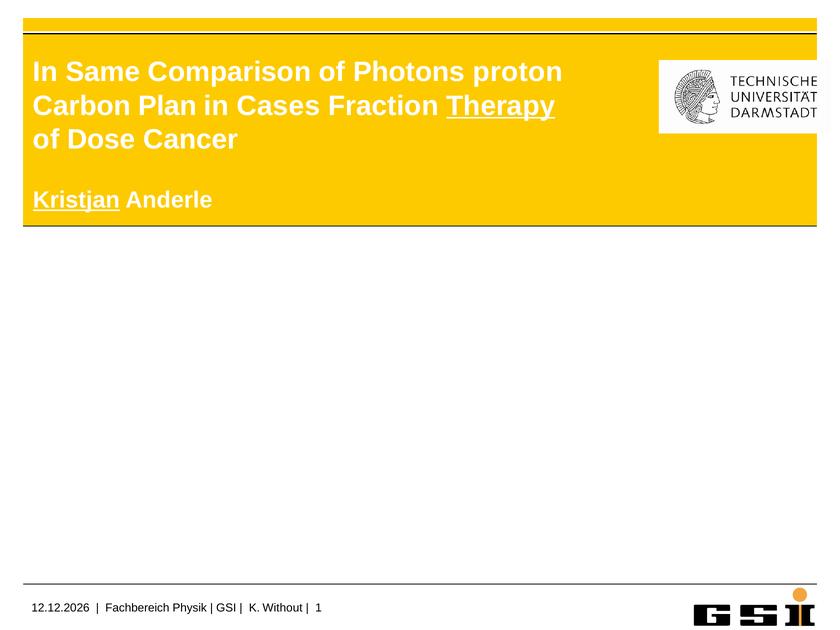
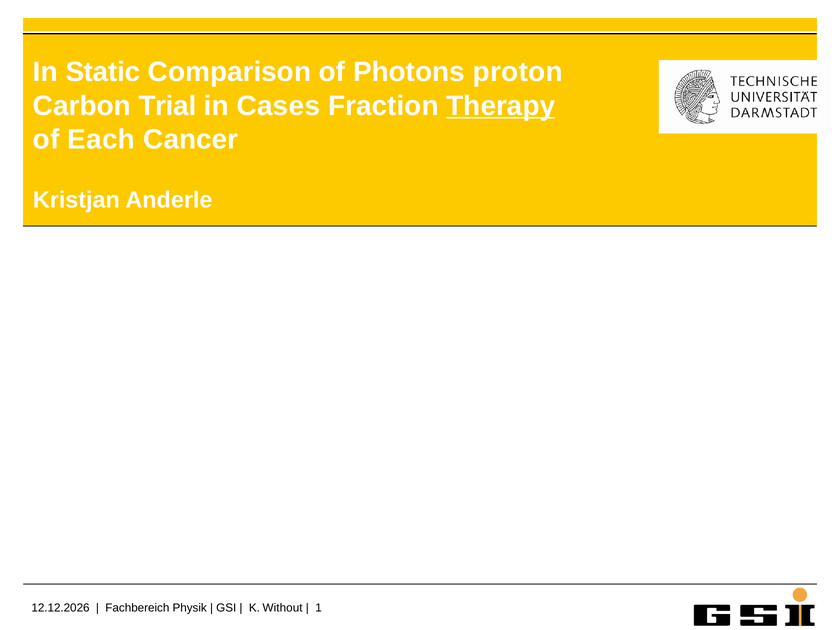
Same: Same -> Static (103, 72)
Plan: Plan -> Trial (168, 106)
Dose: Dose -> Each (101, 139)
Kristjan underline: present -> none (76, 200)
